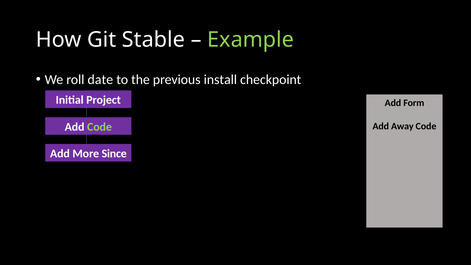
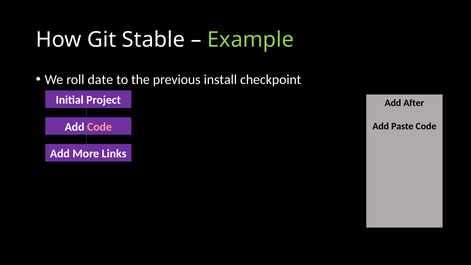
Form: Form -> After (414, 103)
Code colour: light green -> pink (100, 127)
Away: Away -> Paste (402, 126)
Since: Since -> Links (114, 154)
